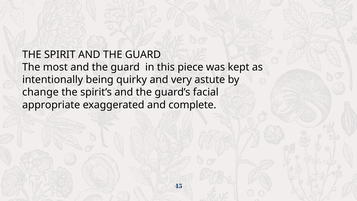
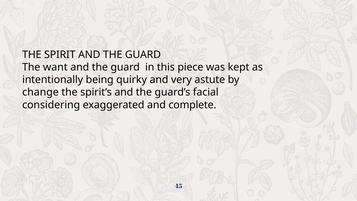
most: most -> want (55, 67)
appropriate: appropriate -> considering (51, 105)
